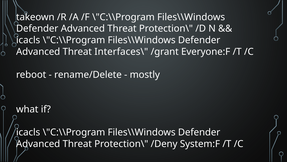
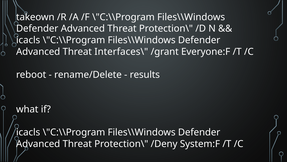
mostly: mostly -> results (145, 74)
